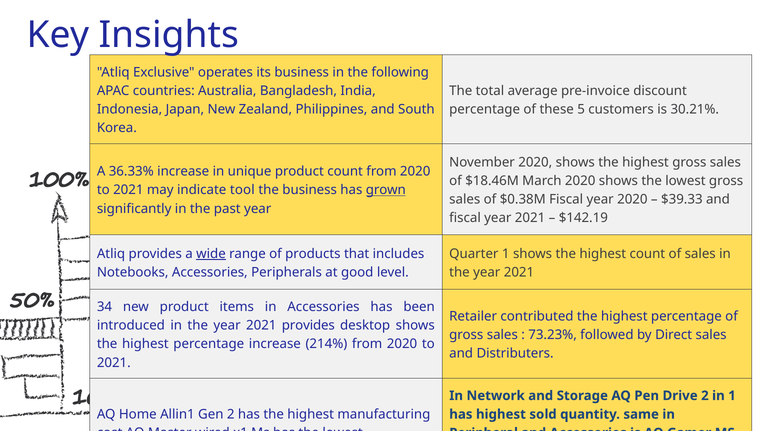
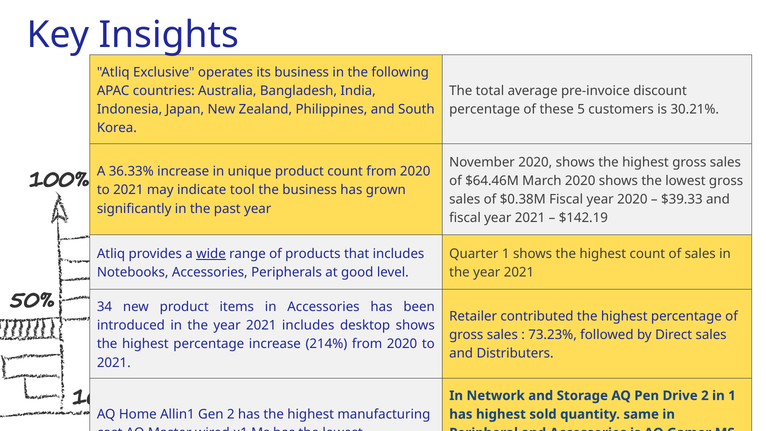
$18.46M: $18.46M -> $64.46M (492, 181)
grown underline: present -> none (386, 190)
2021 provides: provides -> includes (308, 325)
